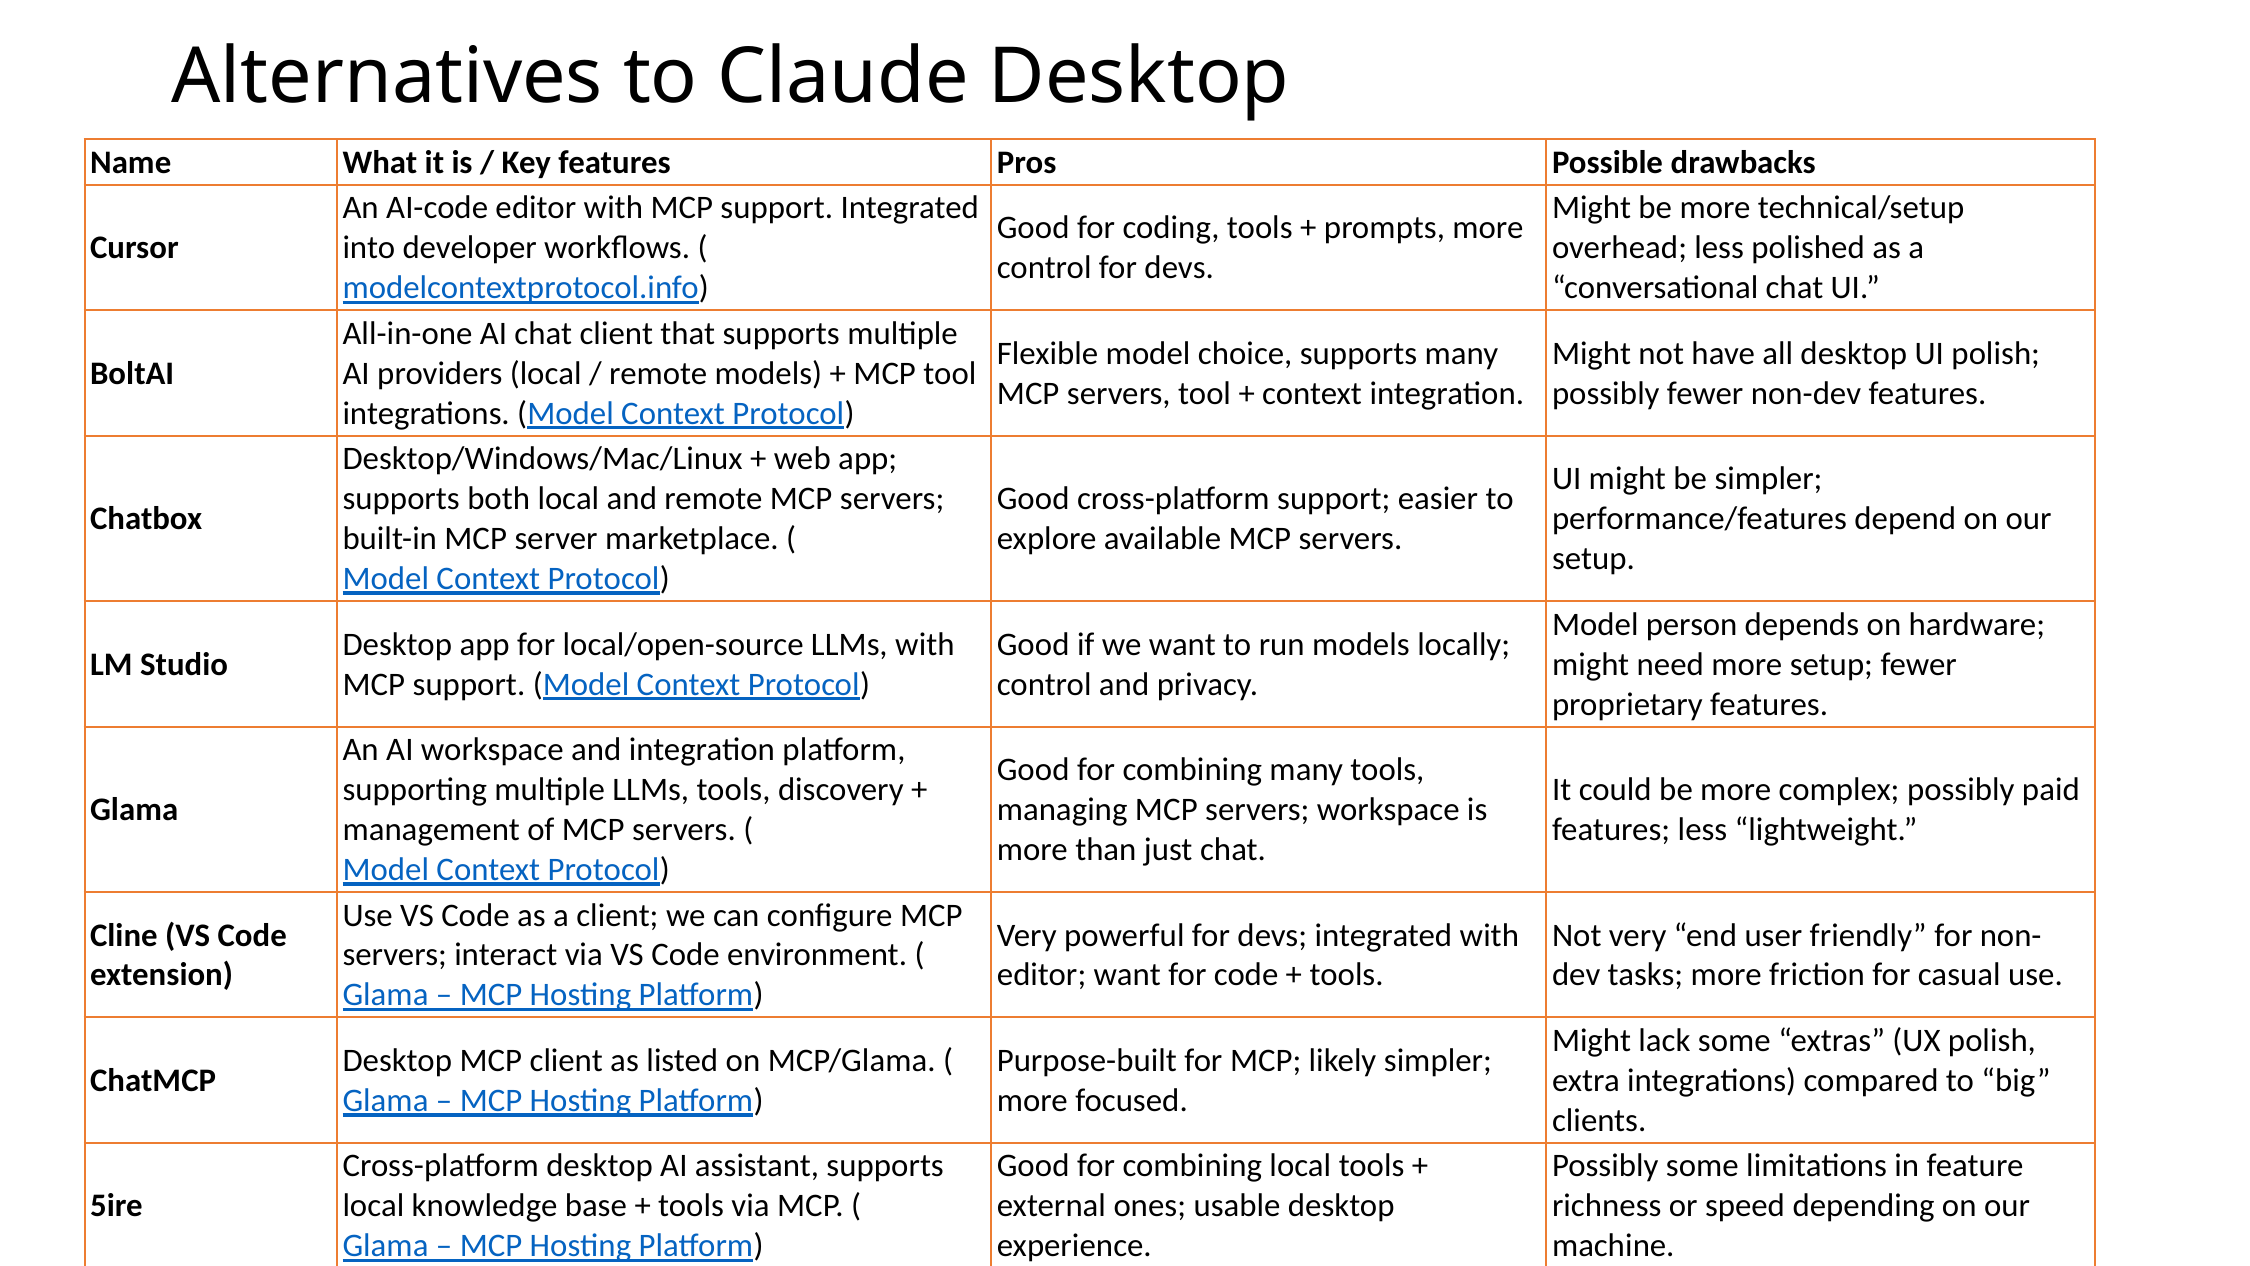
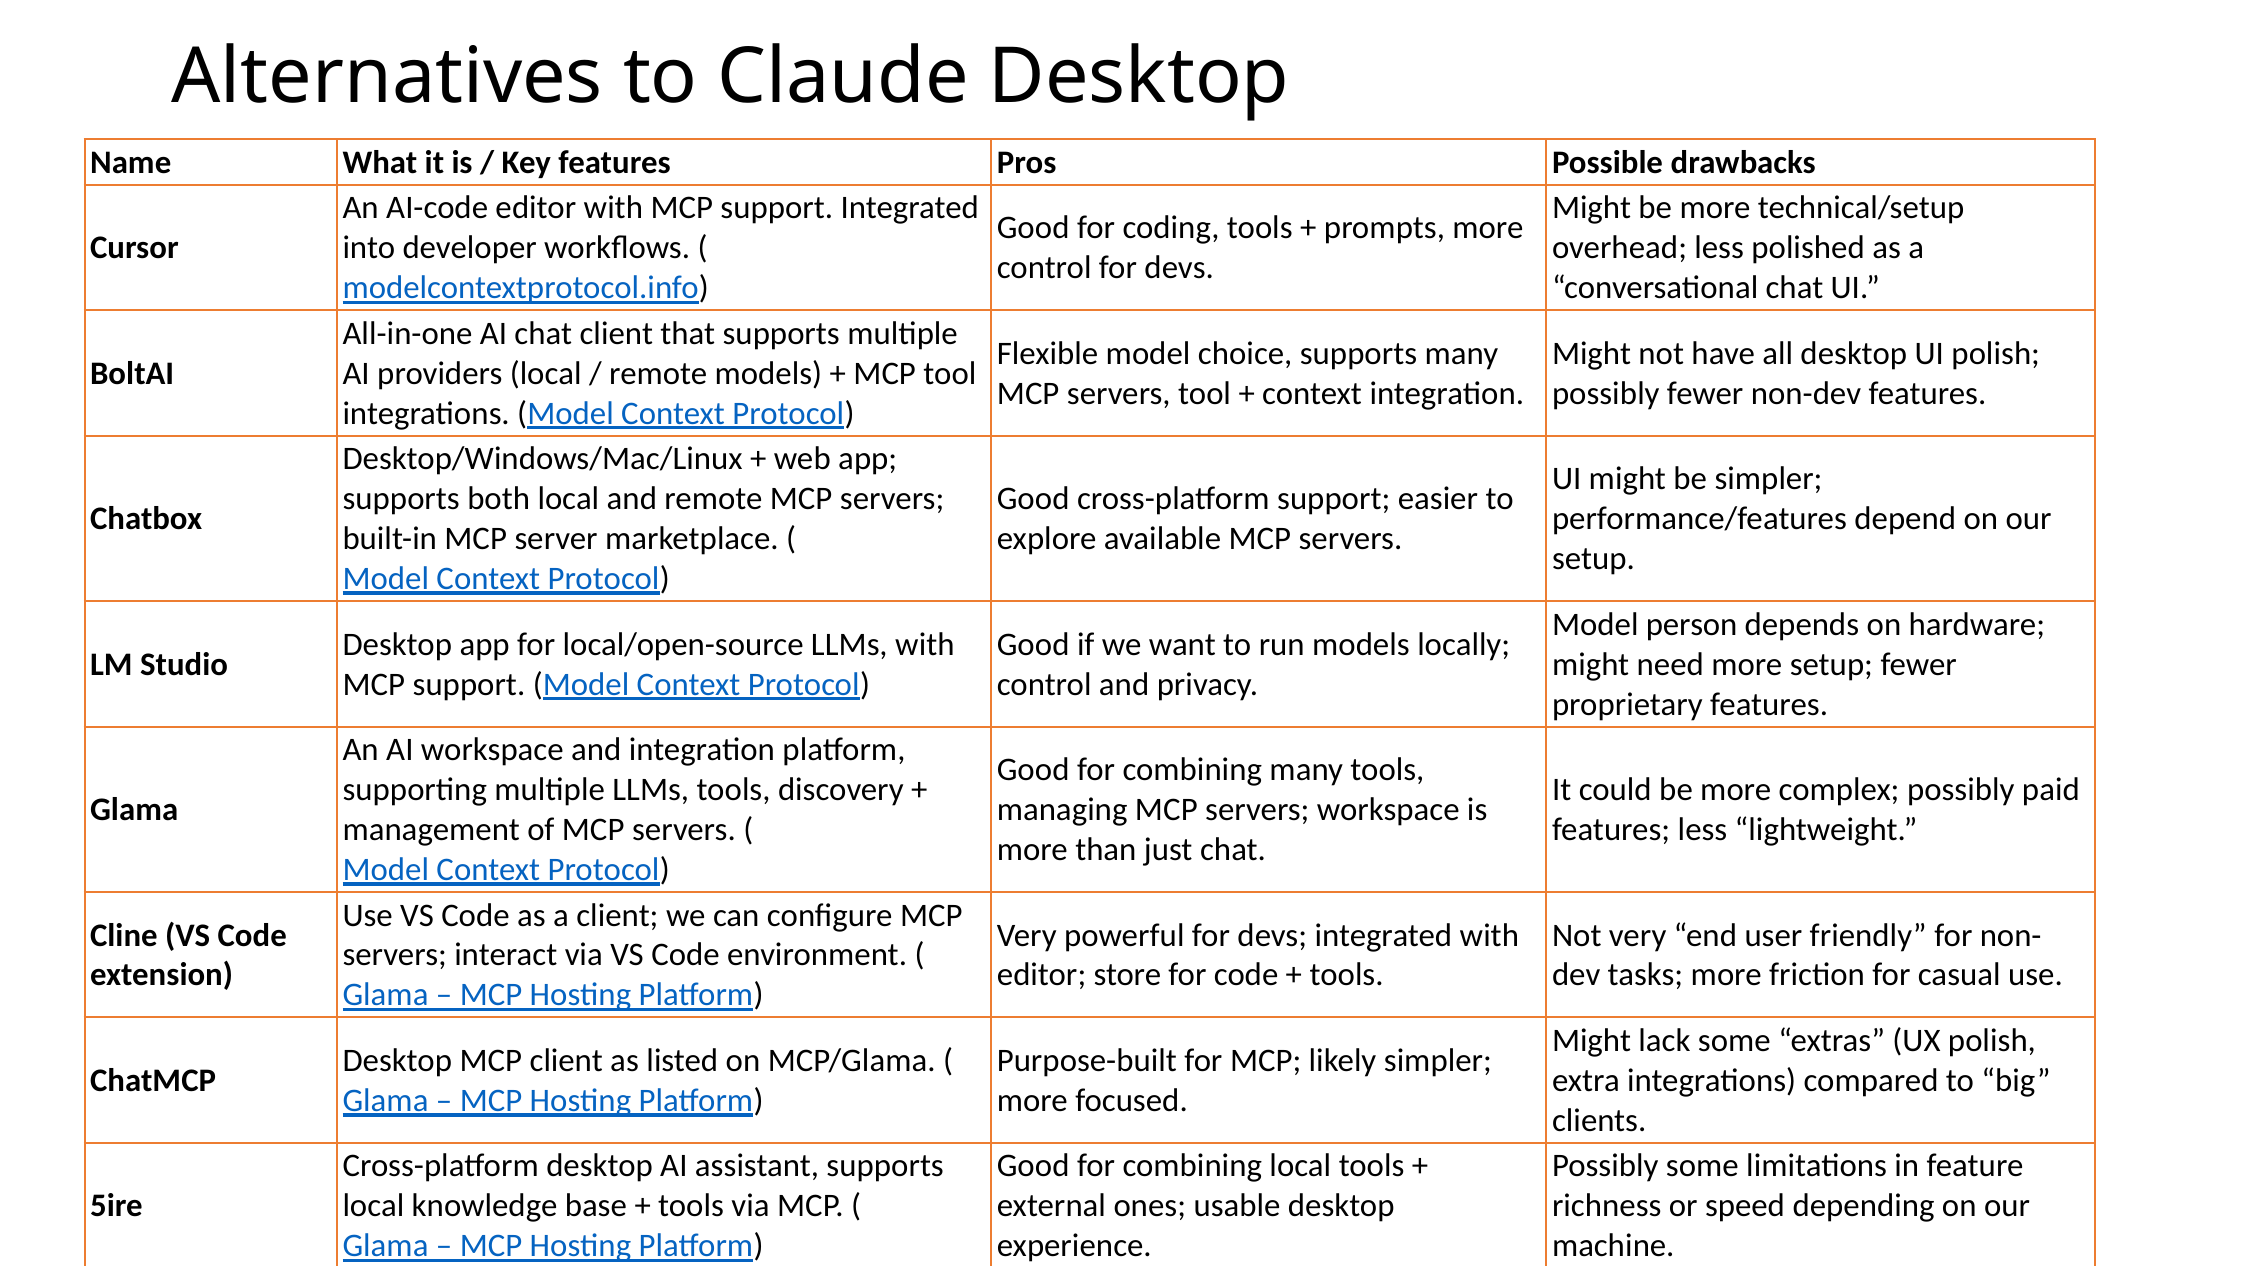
editor want: want -> store (1127, 975)
